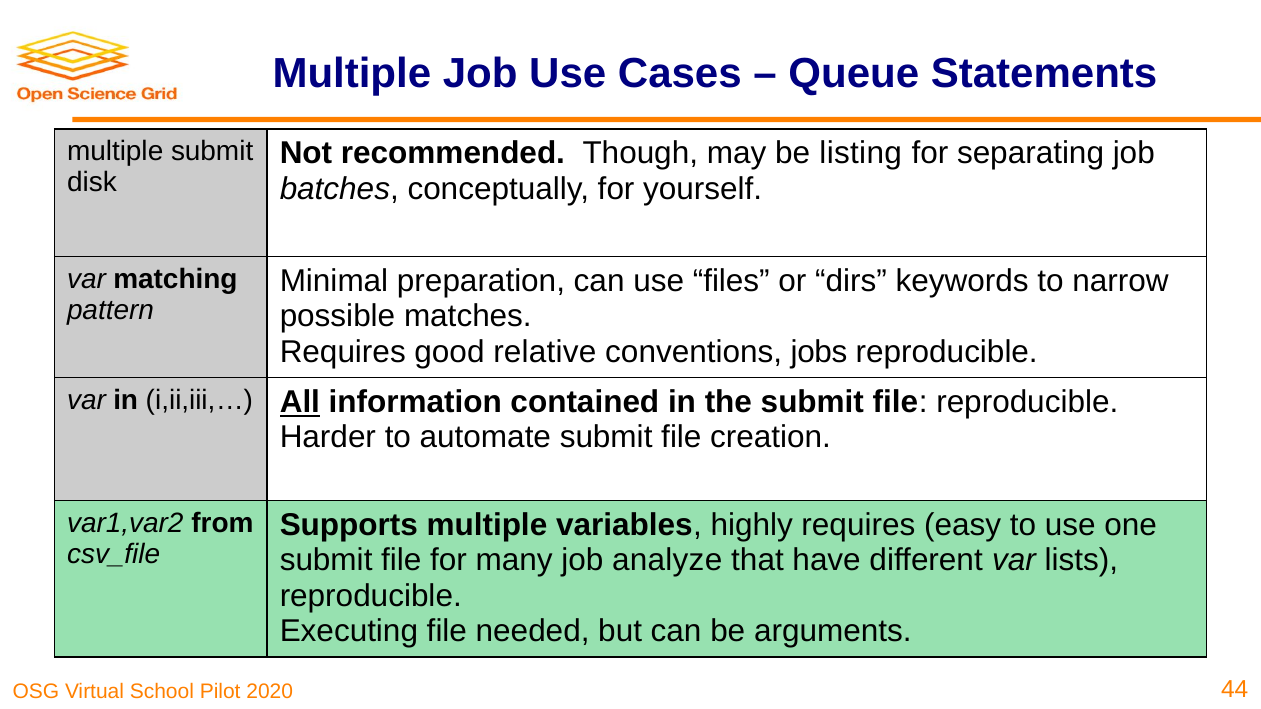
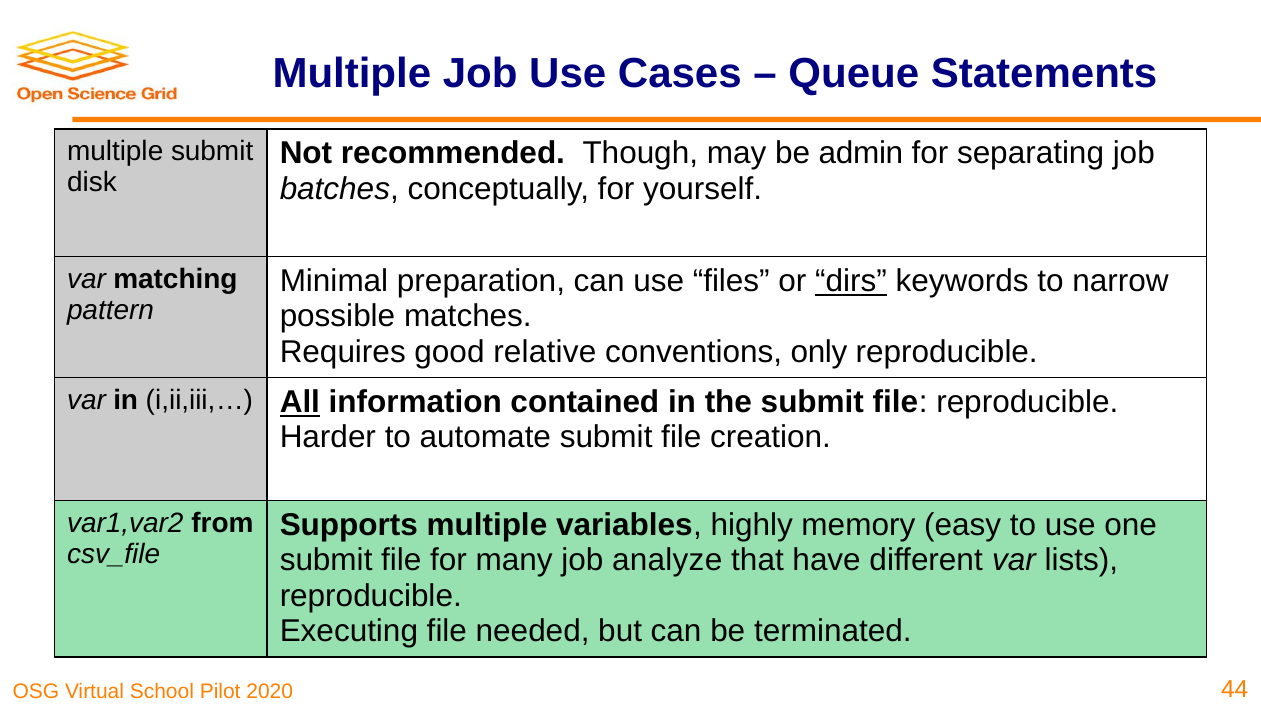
listing: listing -> admin (861, 154)
dirs underline: none -> present (851, 281)
jobs: jobs -> only (819, 352)
highly requires: requires -> memory (858, 525)
arguments: arguments -> terminated (833, 631)
